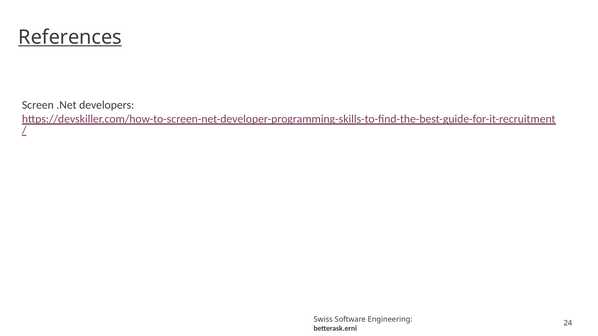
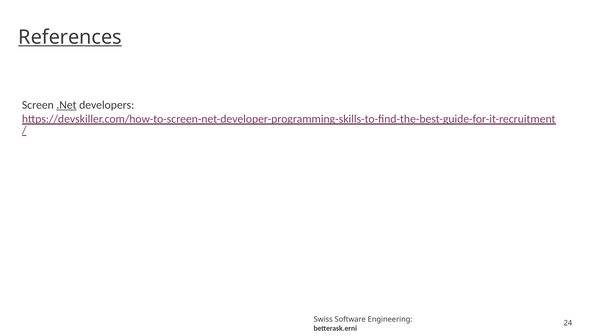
.Net underline: none -> present (66, 105)
